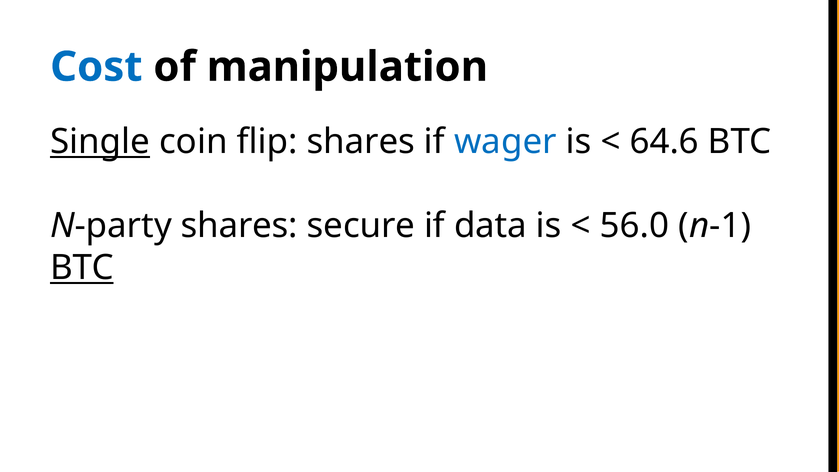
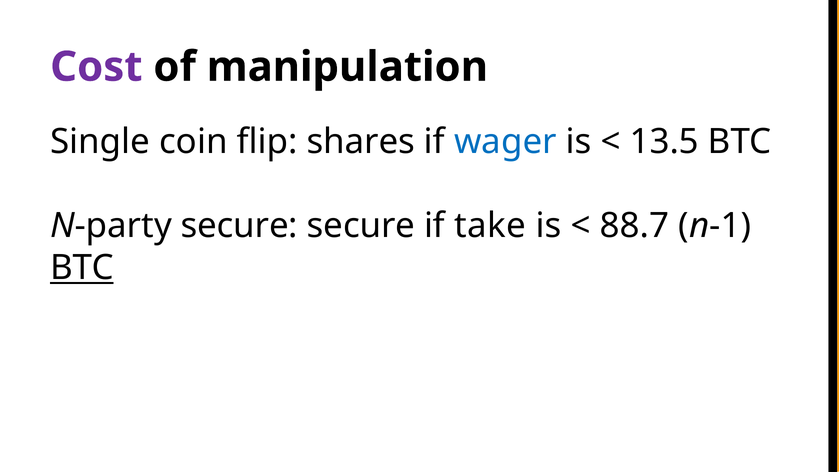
Cost colour: blue -> purple (96, 67)
Single underline: present -> none (100, 142)
64.6: 64.6 -> 13.5 (664, 142)
N-party shares: shares -> secure (239, 226)
data: data -> take (490, 226)
56.0: 56.0 -> 88.7 (634, 226)
